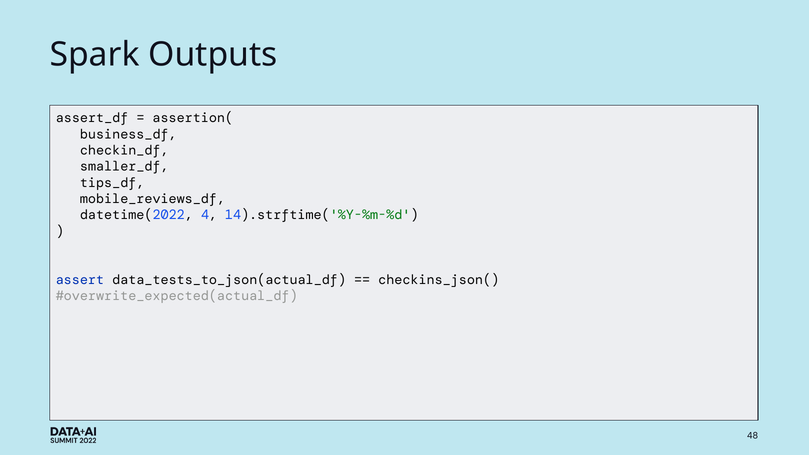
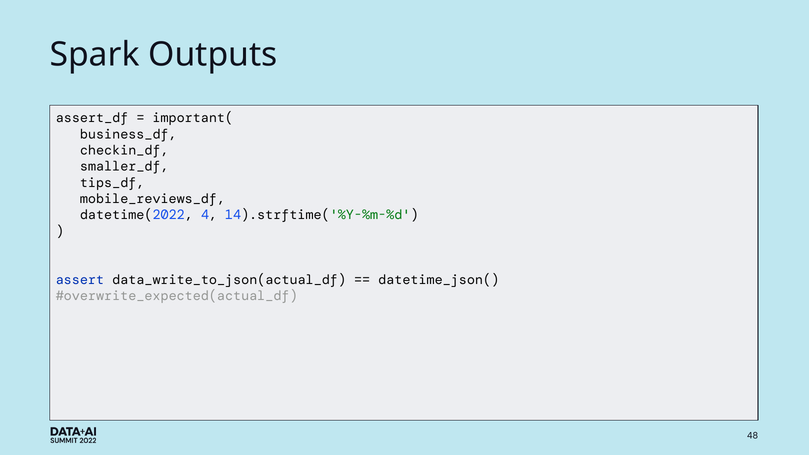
assertion(: assertion( -> important( (193, 118)
data_tests_to_json(actual_df: data_tests_to_json(actual_df -> data_write_to_json(actual_df (229, 280)
checkins_json(: checkins_json( -> datetime_json( (439, 280)
